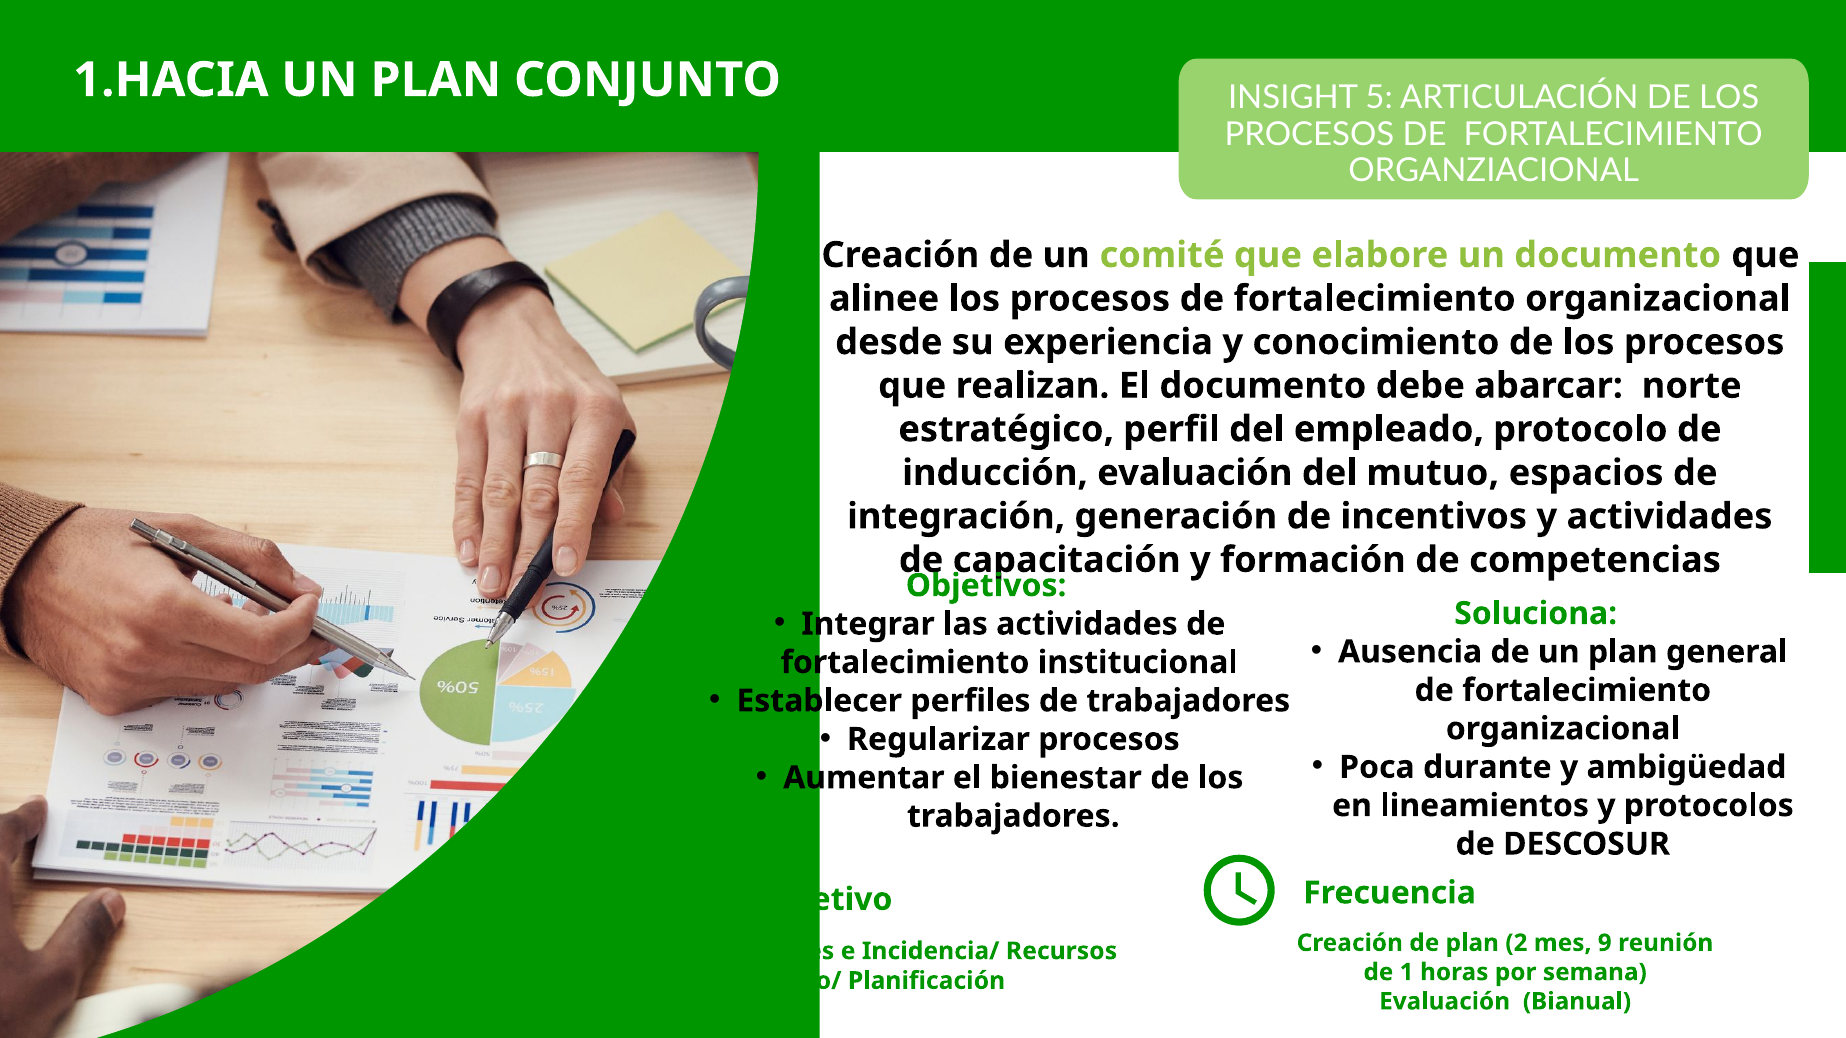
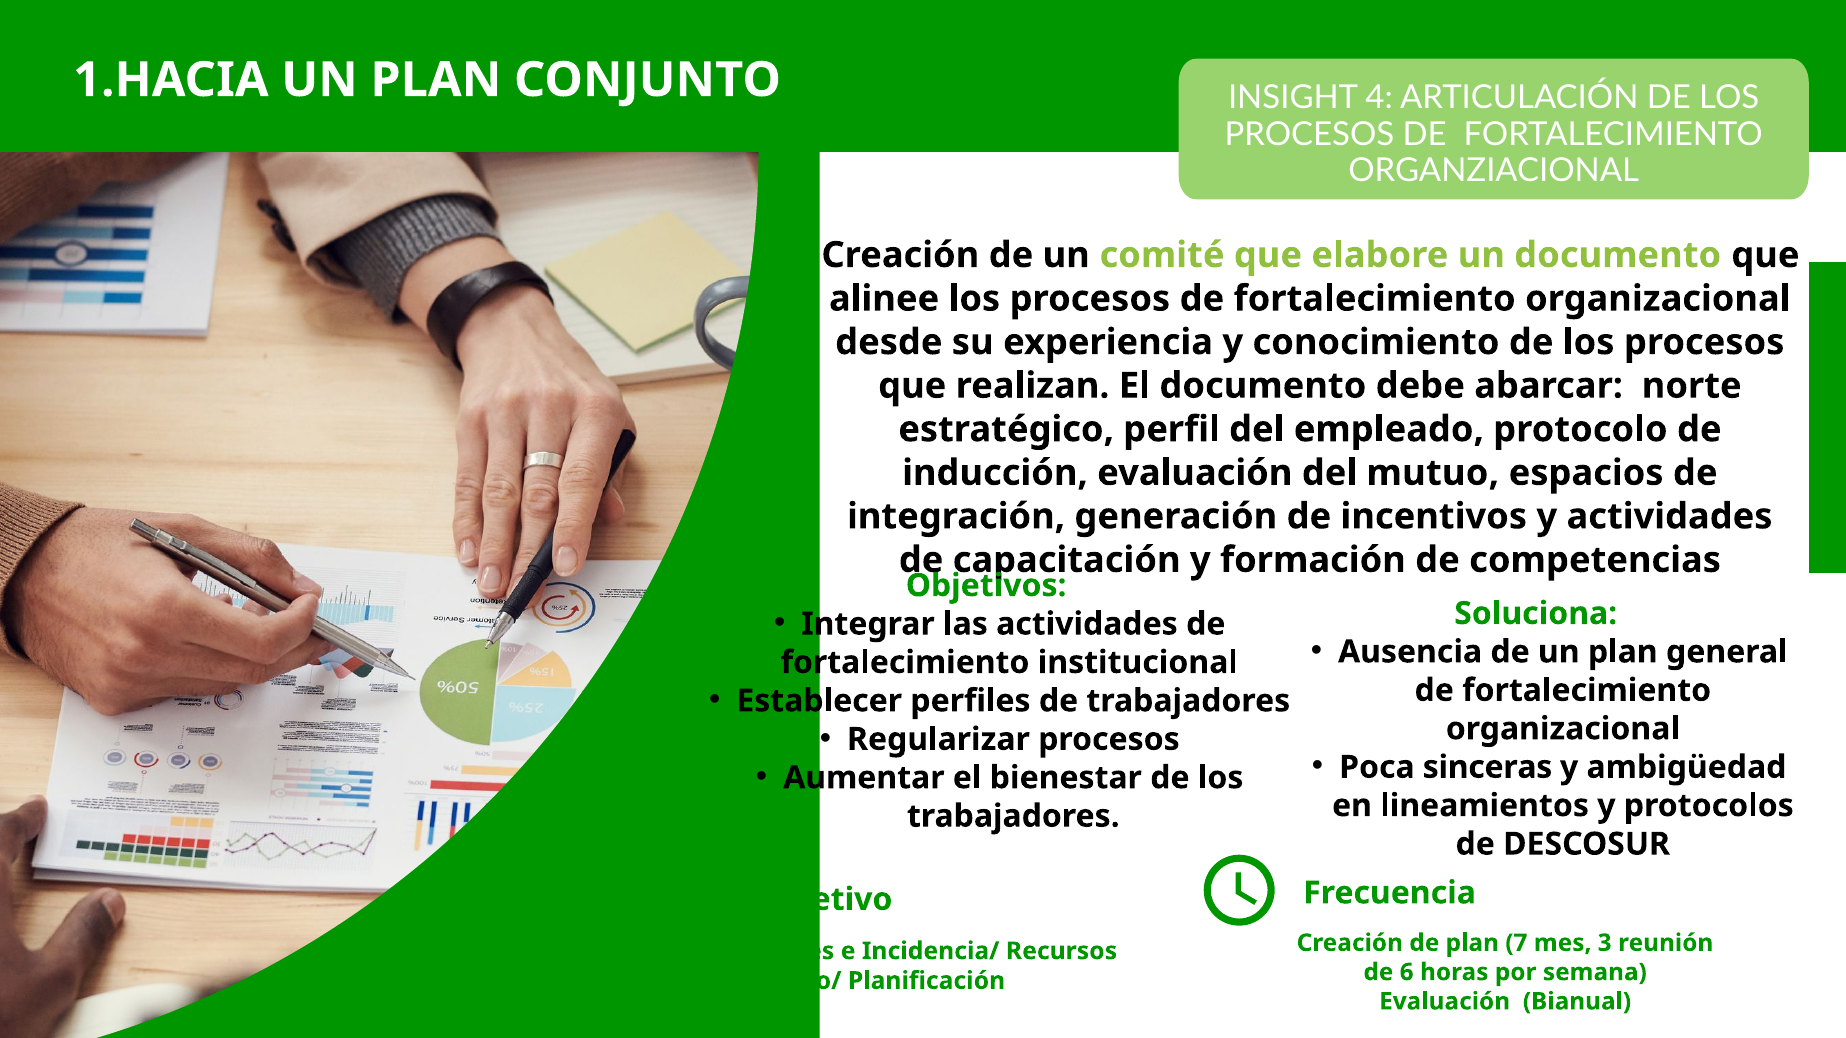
5: 5 -> 4 (1379, 98)
durante: durante -> sinceras (1488, 767)
2: 2 -> 7 (1516, 943)
9: 9 -> 3 (1605, 943)
1: 1 -> 6 (1407, 973)
